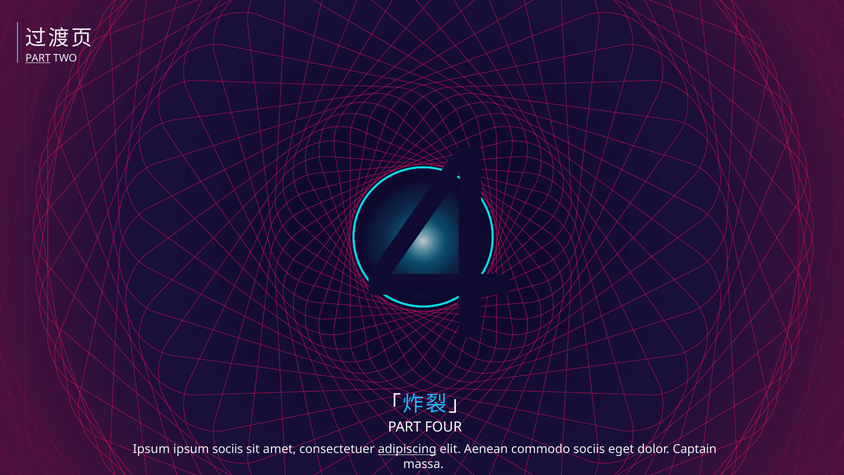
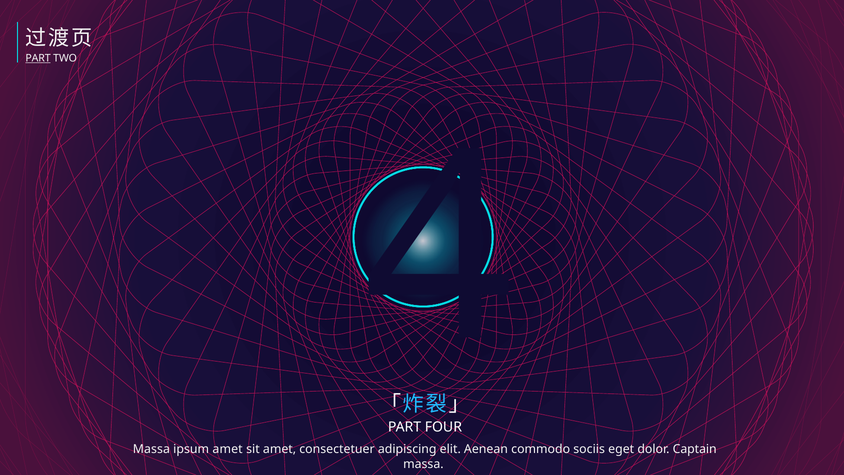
Ipsum: Ipsum -> Massa (151, 449)
ipsum sociis: sociis -> amet (228, 449)
adipiscing underline: present -> none (407, 449)
